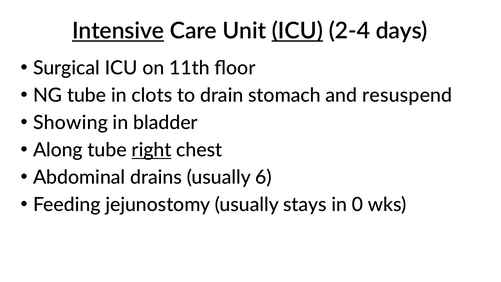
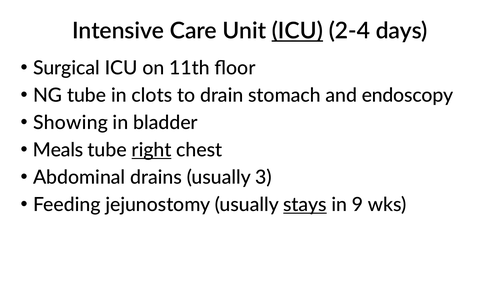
Intensive underline: present -> none (118, 31)
resuspend: resuspend -> endoscopy (407, 95)
Along: Along -> Meals (58, 150)
6: 6 -> 3 (264, 177)
stays underline: none -> present (305, 205)
0: 0 -> 9 (358, 205)
